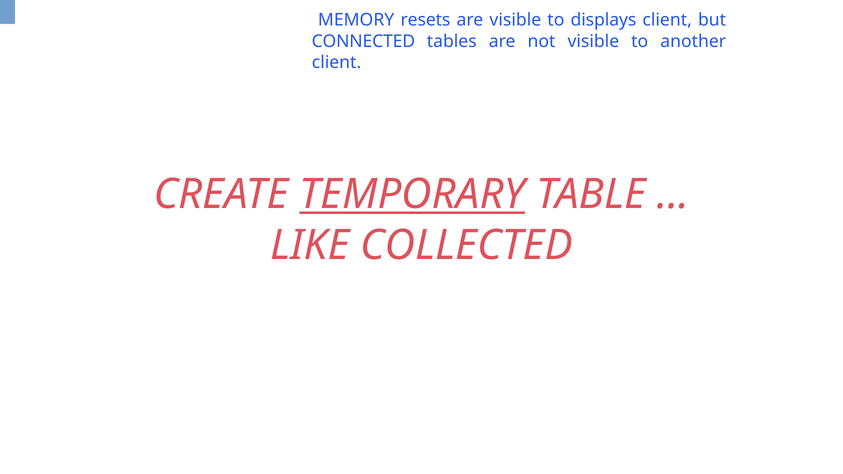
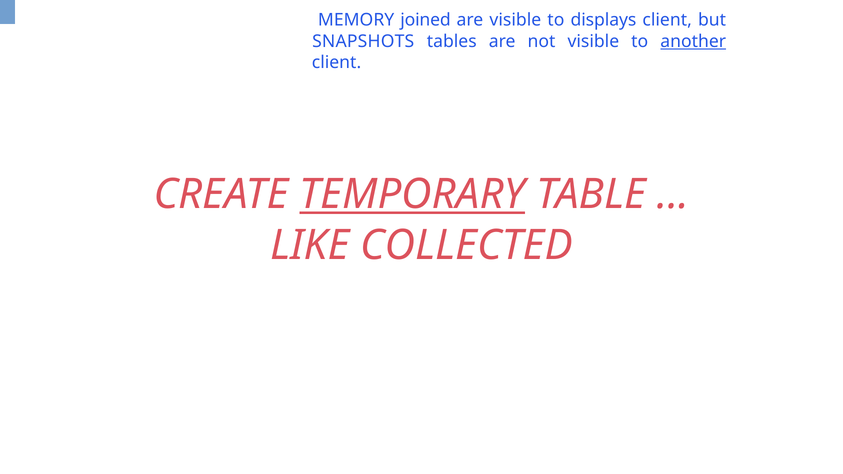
resets: resets -> joined (426, 20)
CONNECTED: CONNECTED -> SNAPSHOTS (363, 41)
another underline: none -> present (693, 41)
